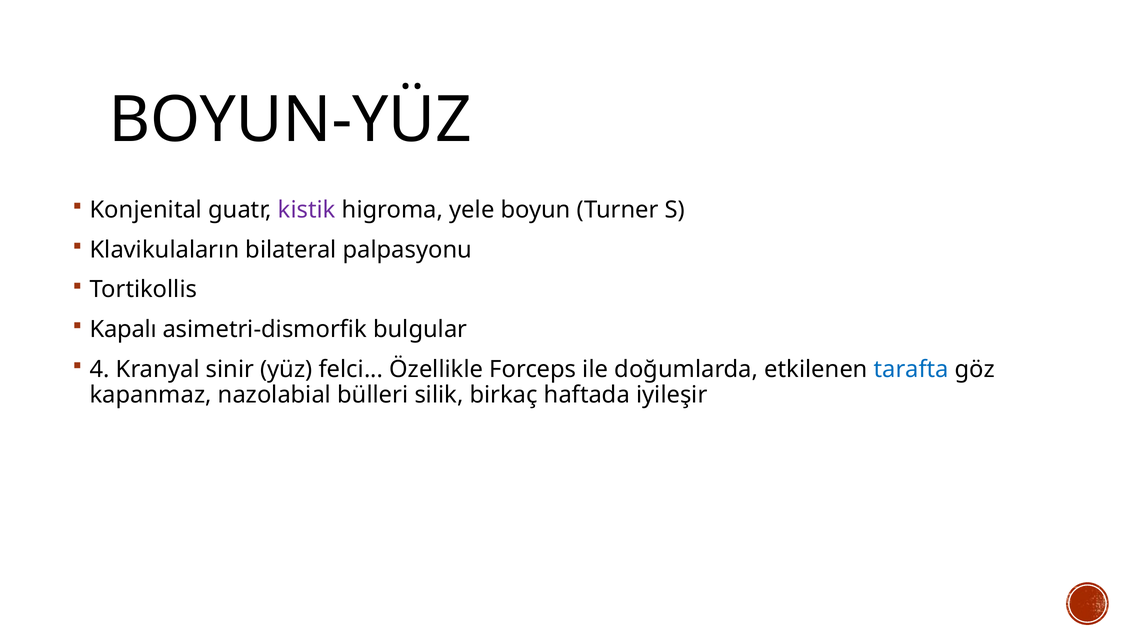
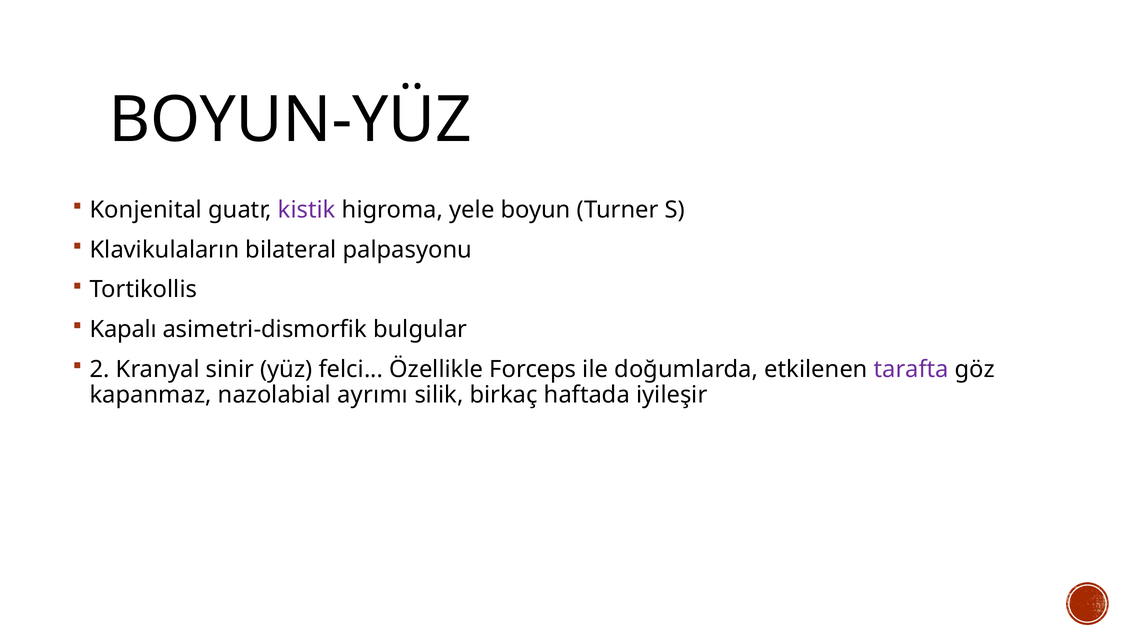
4: 4 -> 2 (100, 369)
tarafta colour: blue -> purple (911, 369)
bülleri: bülleri -> ayrımı (373, 395)
